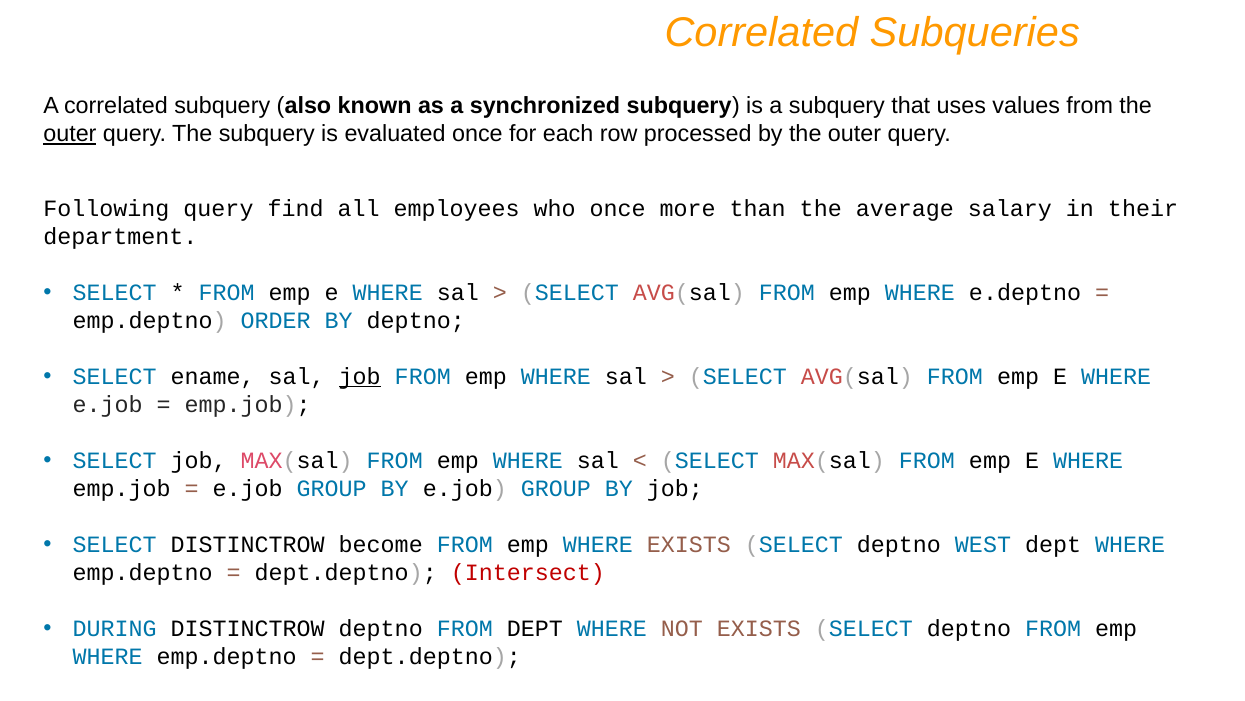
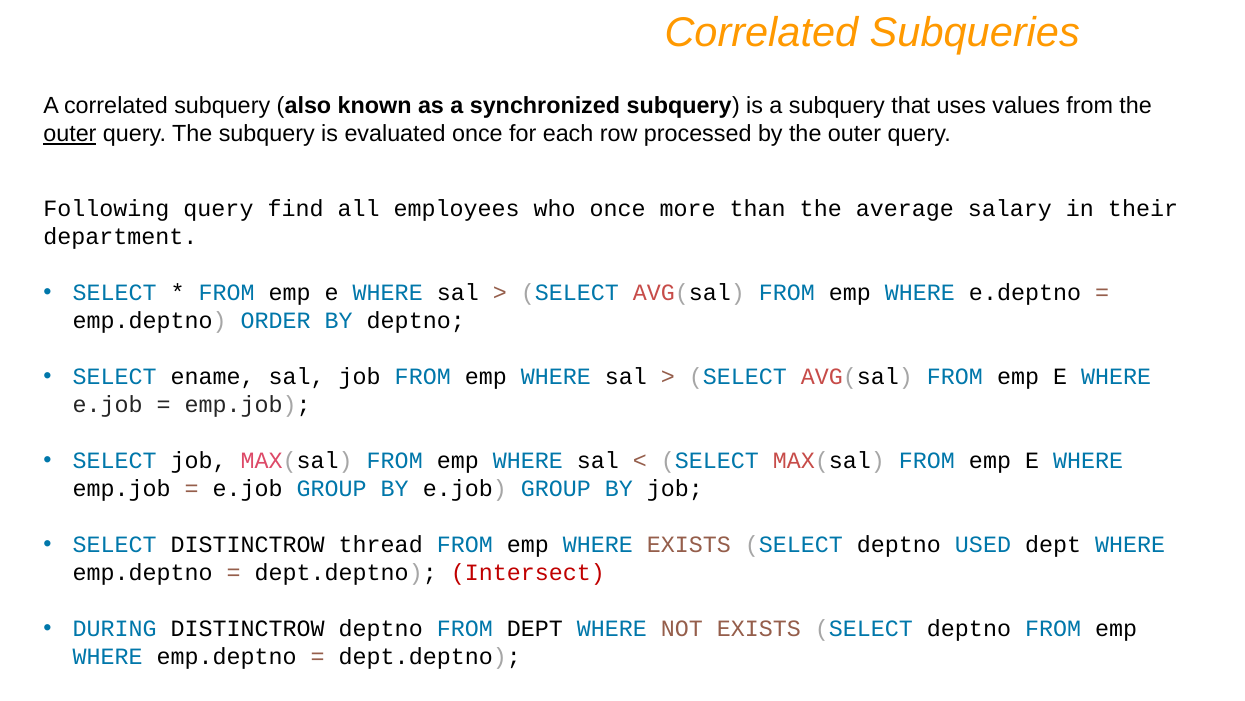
job underline: present -> none (360, 376)
become: become -> thread (381, 544)
WEST: WEST -> USED (983, 544)
